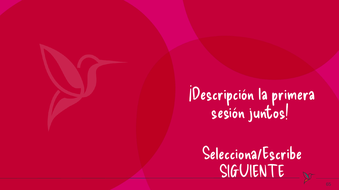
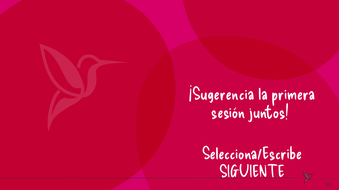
¡Descripción: ¡Descripción -> ¡Sugerencia (222, 95)
